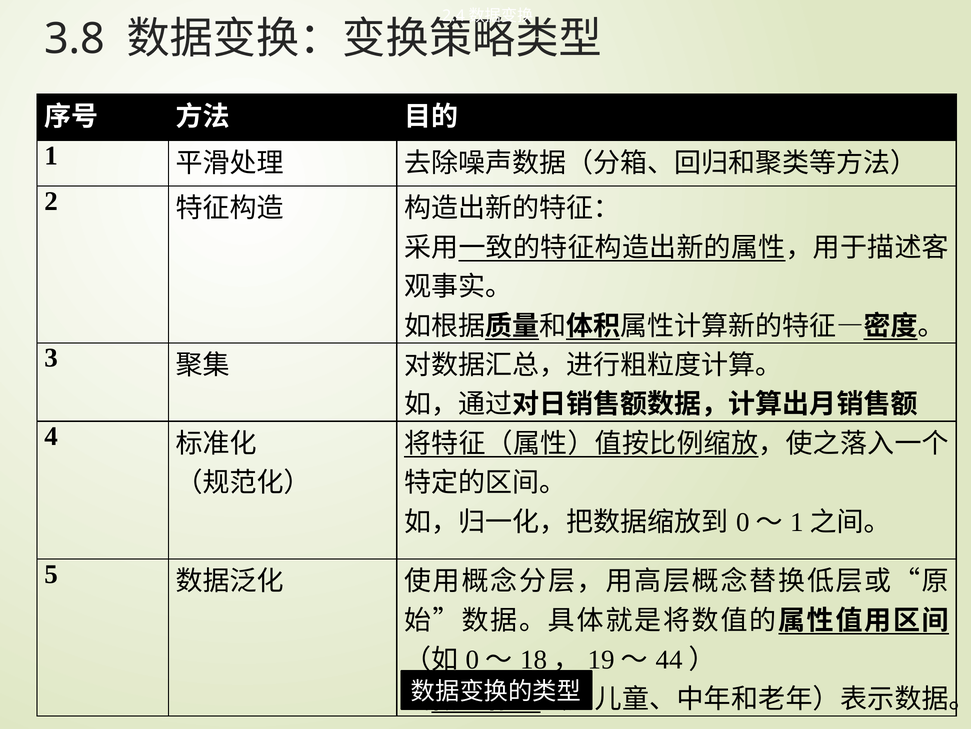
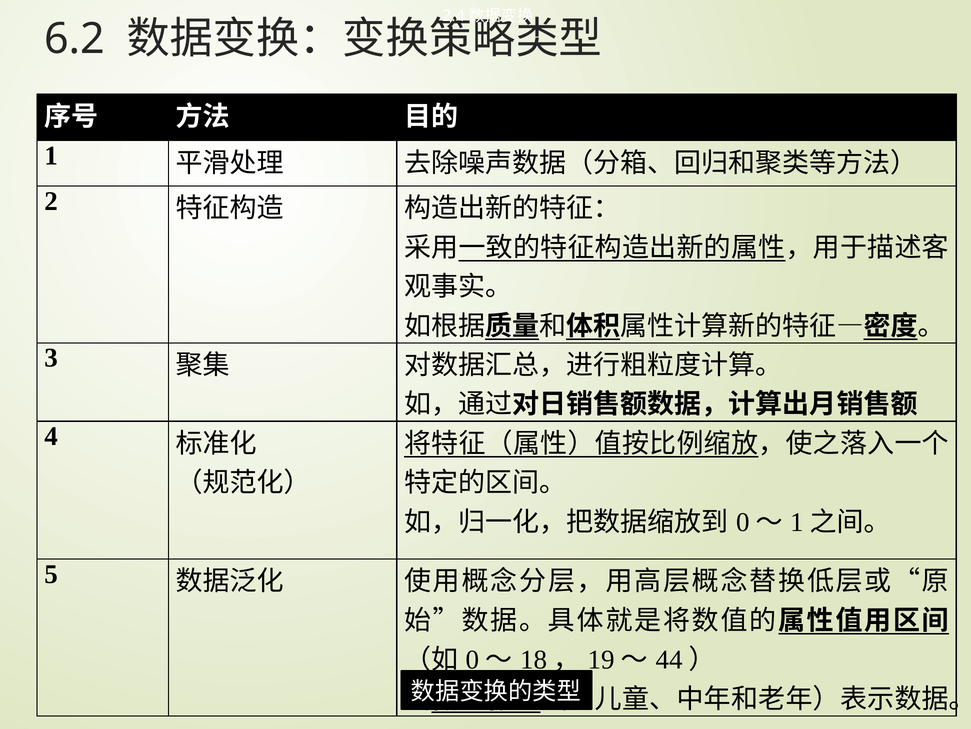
3.8: 3.8 -> 6.2 (75, 39)
